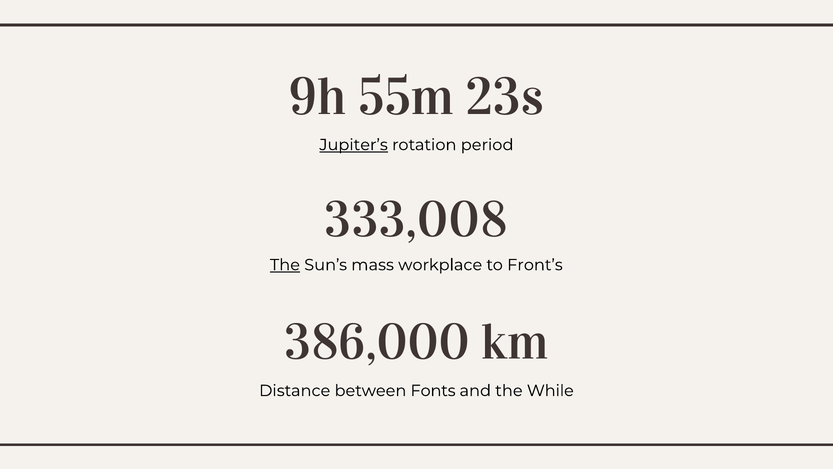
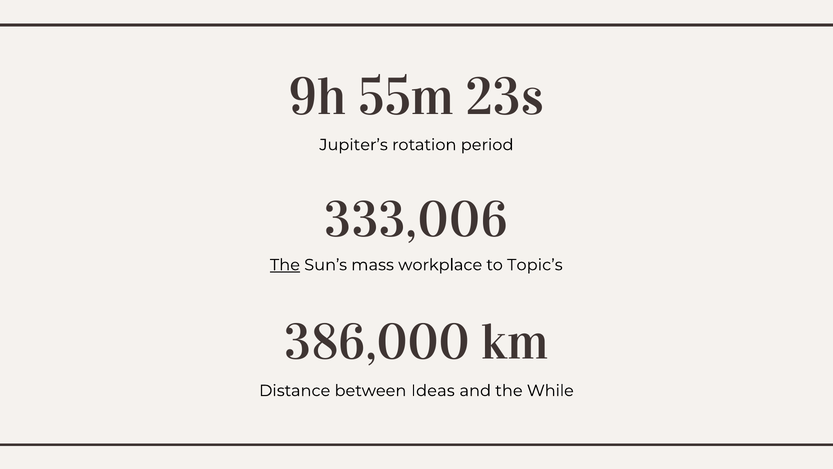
Jupiter’s underline: present -> none (354, 145)
333,008: 333,008 -> 333,006 (416, 219)
Front’s: Front’s -> Topic’s (535, 265)
Fonts: Fonts -> Ideas (433, 390)
